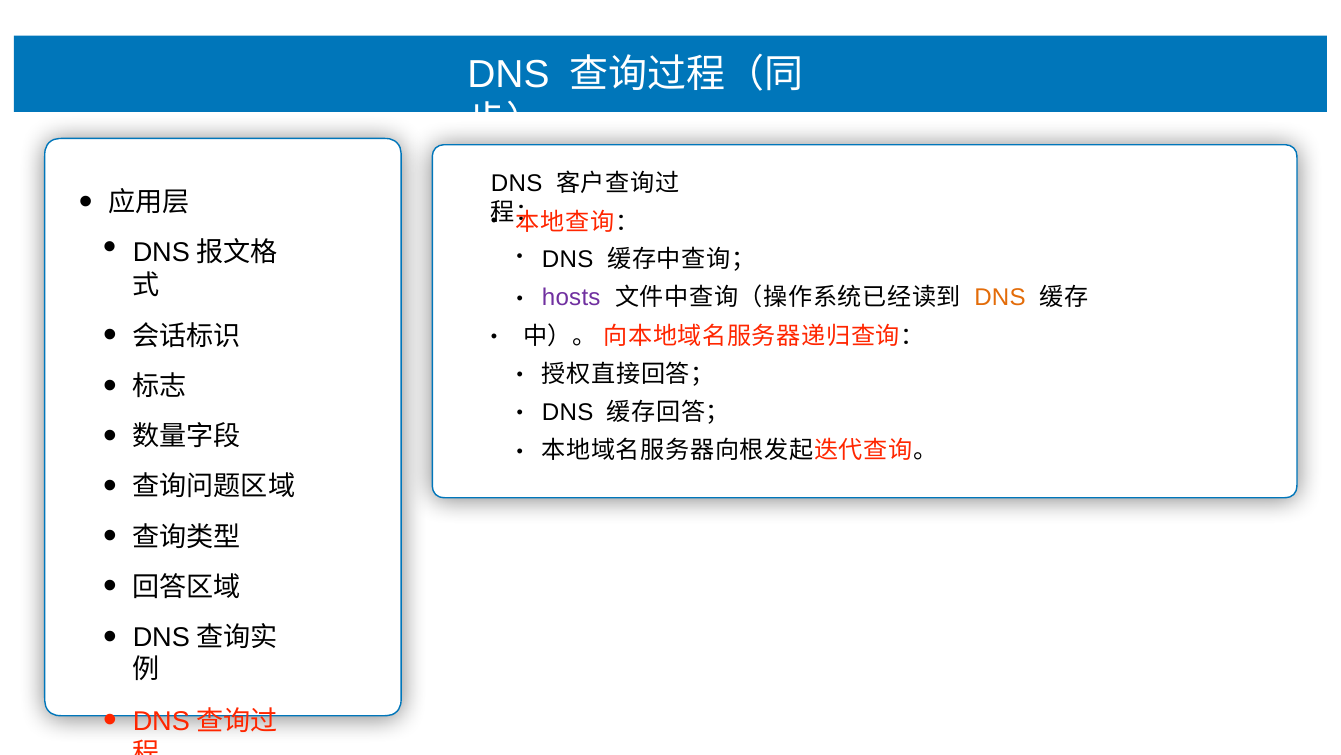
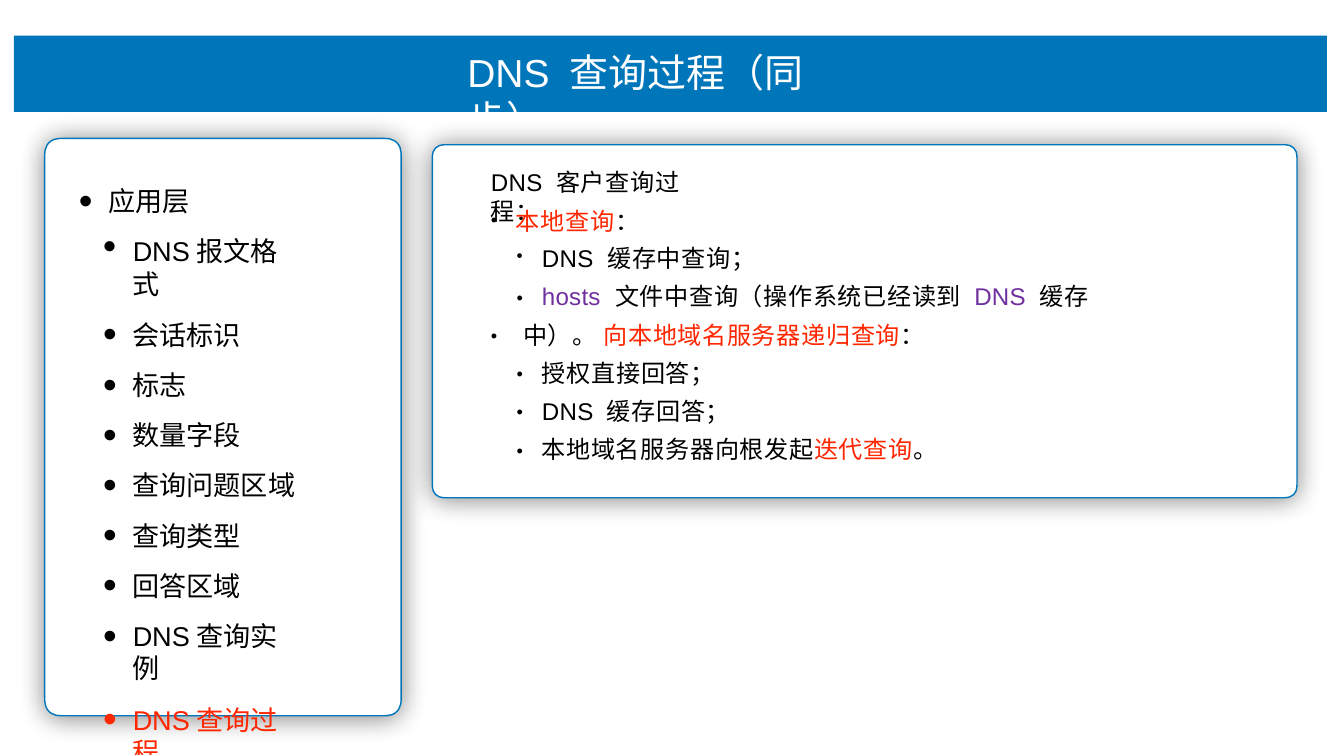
DNS colour: orange -> purple (1000, 298)
